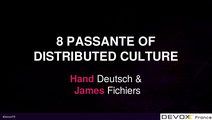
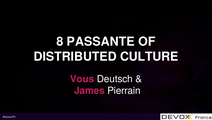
Hand: Hand -> Vous (82, 78)
Fichiers: Fichiers -> Pierrain (124, 90)
